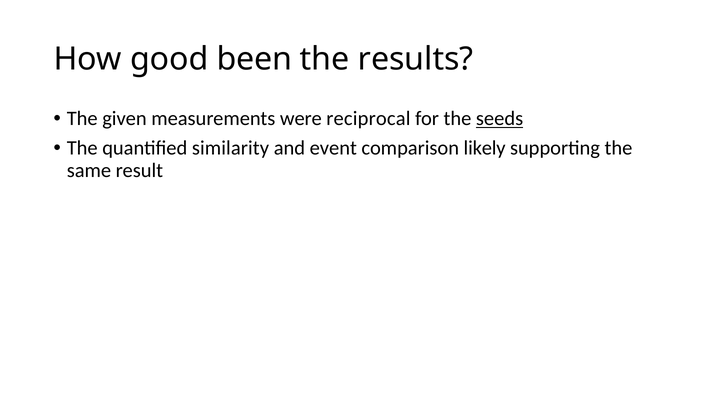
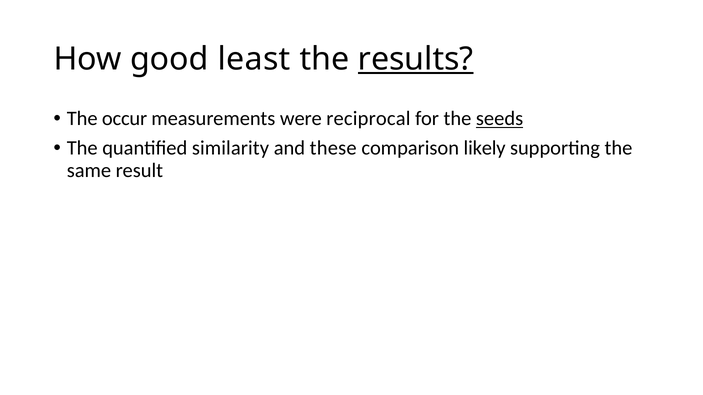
been: been -> least (254, 59)
results underline: none -> present (416, 59)
given: given -> occur (125, 119)
event: event -> these (333, 148)
